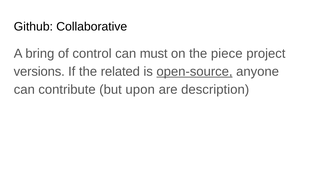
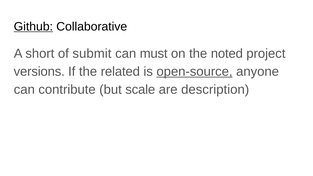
Github underline: none -> present (33, 27)
bring: bring -> short (40, 54)
control: control -> submit (92, 54)
piece: piece -> noted (227, 54)
upon: upon -> scale (140, 90)
